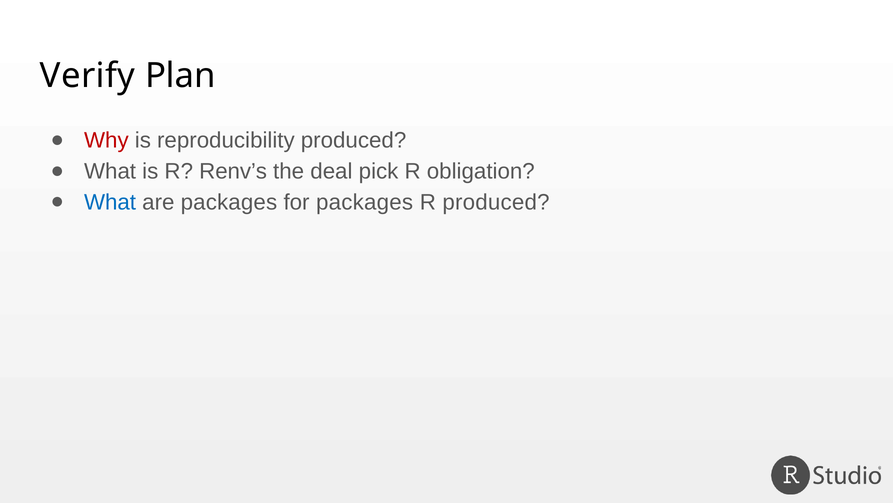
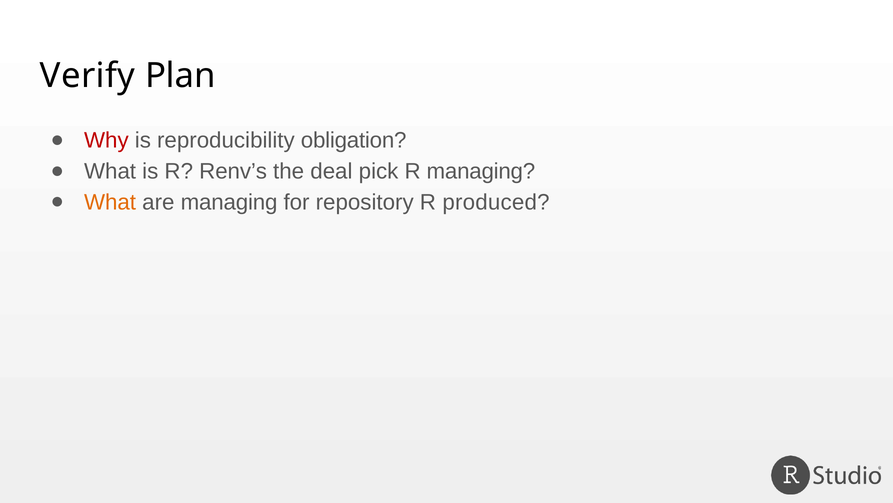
reproducibility produced: produced -> obligation (354, 140)
R obligation: obligation -> managing (481, 171)
What colour: blue -> orange (110, 202)
are packages: packages -> managing (229, 202)
for packages: packages -> repository (365, 202)
